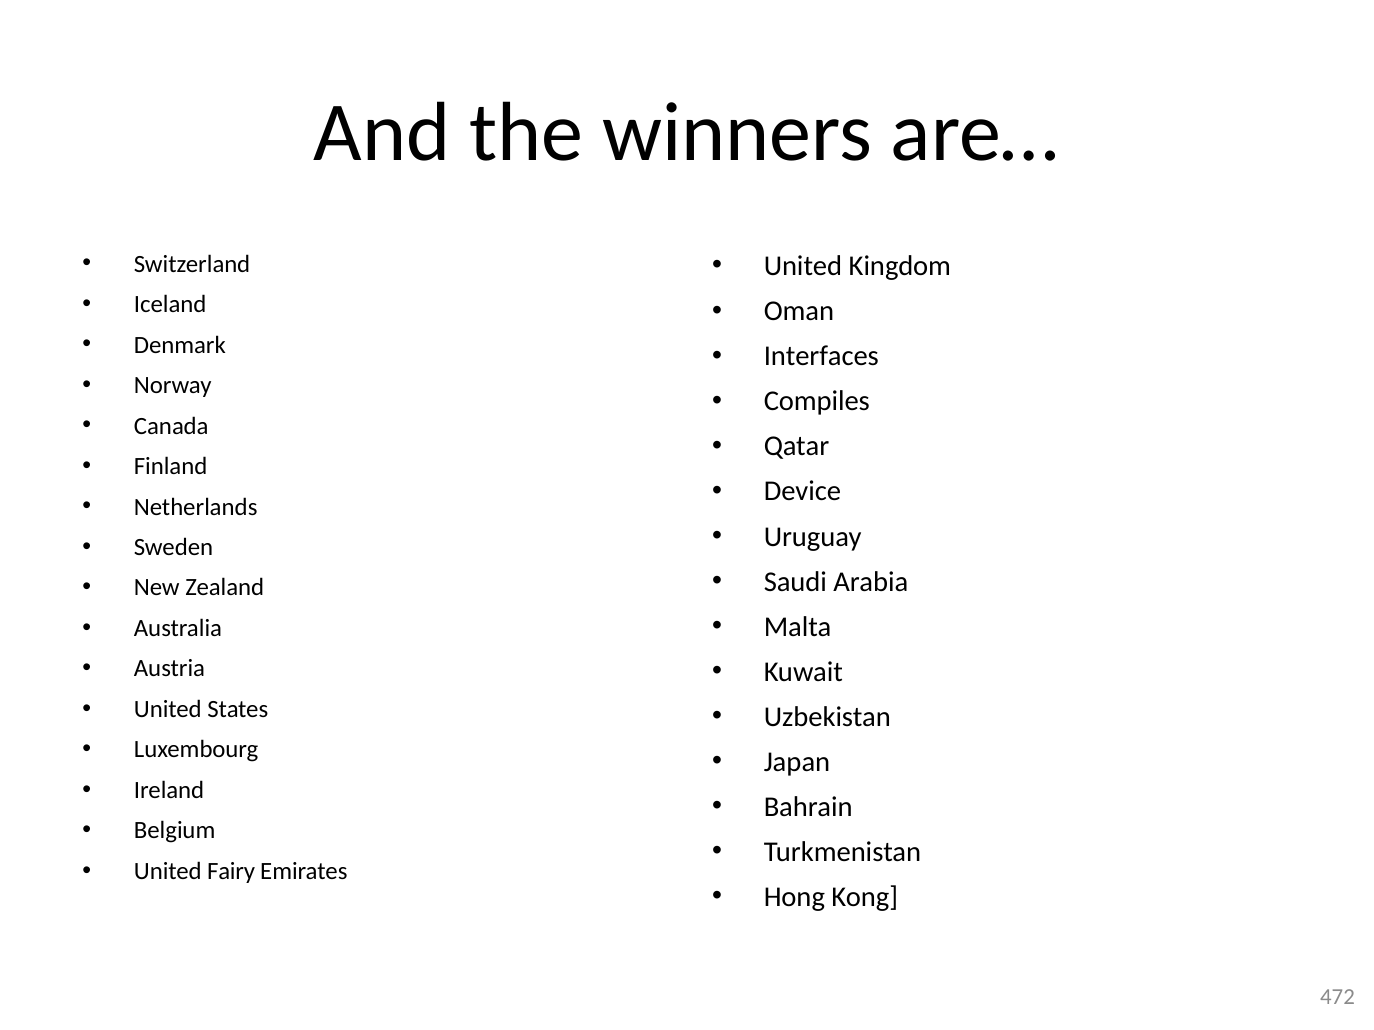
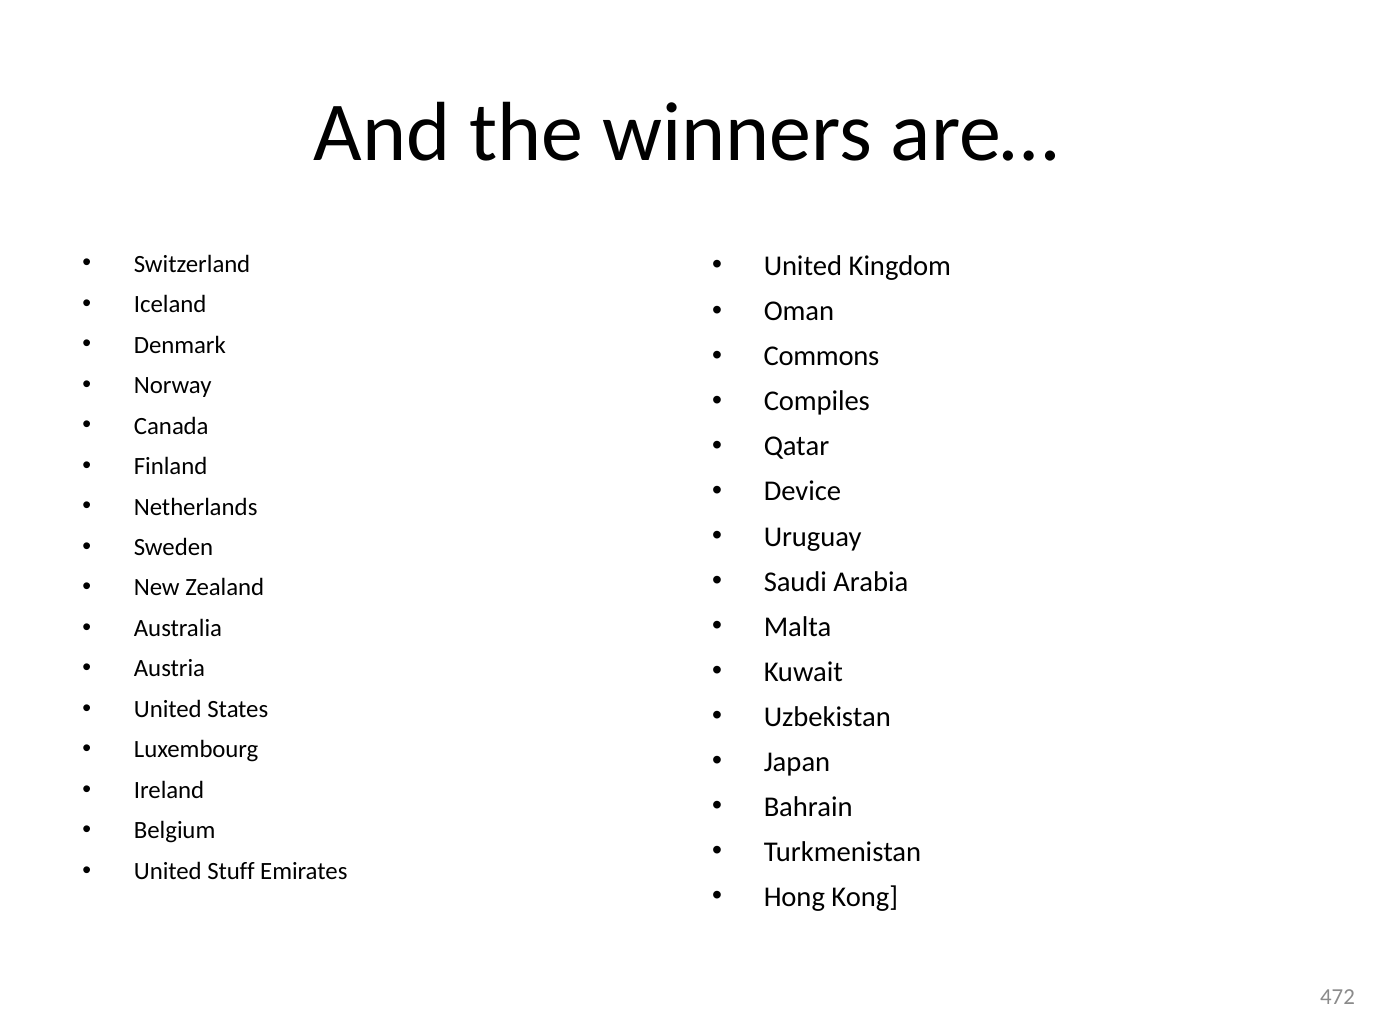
Interfaces: Interfaces -> Commons (821, 357)
Fairy: Fairy -> Stuff (231, 872)
